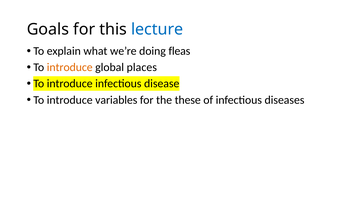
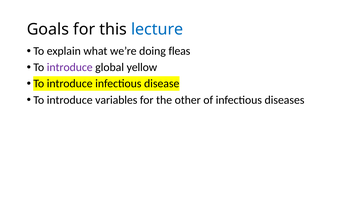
introduce colour: orange -> purple (70, 68)
places: places -> yellow (142, 68)
these: these -> other (188, 100)
